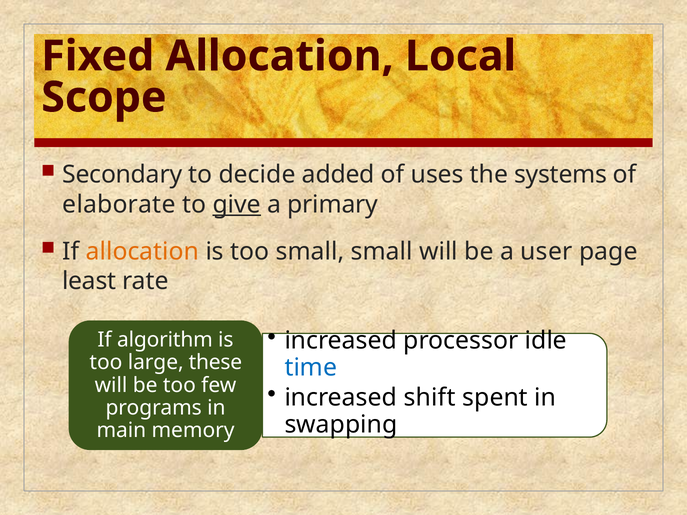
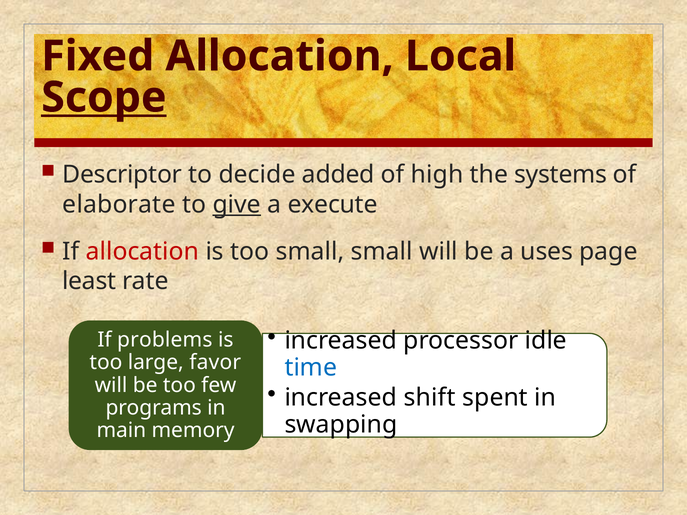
Scope underline: none -> present (104, 97)
Secondary: Secondary -> Descriptor (122, 175)
uses: uses -> high (437, 175)
primary: primary -> execute (333, 205)
allocation colour: orange -> red (142, 252)
user: user -> uses (547, 252)
algorithm: algorithm -> problems (165, 340)
these: these -> favor (215, 363)
